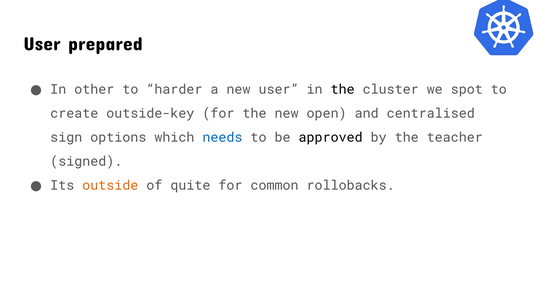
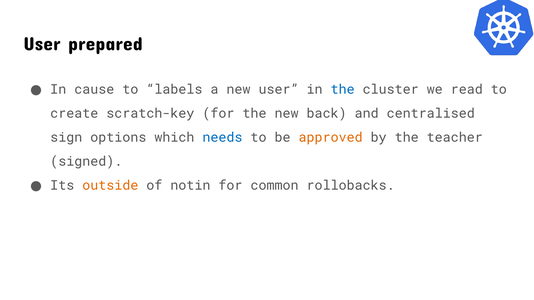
other: other -> cause (94, 90)
harder: harder -> labels (174, 90)
the colour: black -> blue (343, 90)
spot: spot -> read (467, 90)
outside-key: outside-key -> scratch-key (150, 114)
open: open -> back (327, 114)
approved colour: black -> orange (331, 138)
quite: quite -> notin (190, 186)
